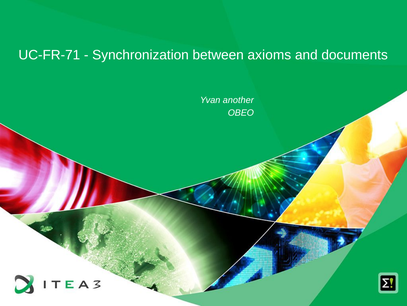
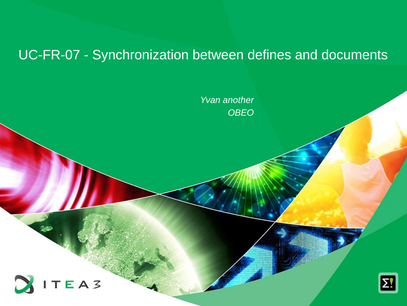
UC-FR-71: UC-FR-71 -> UC-FR-07 (49, 55)
axioms: axioms -> defines (269, 55)
